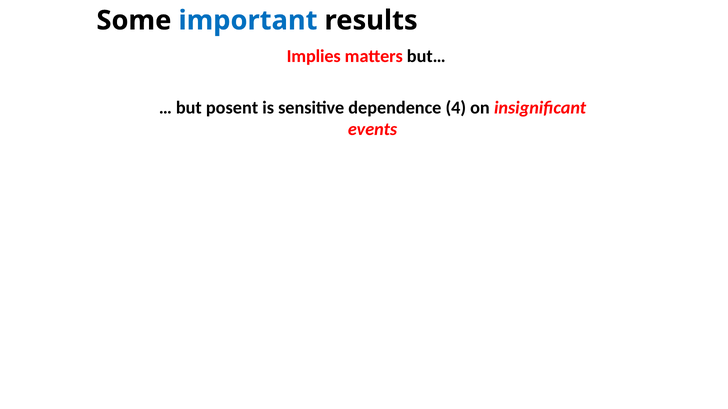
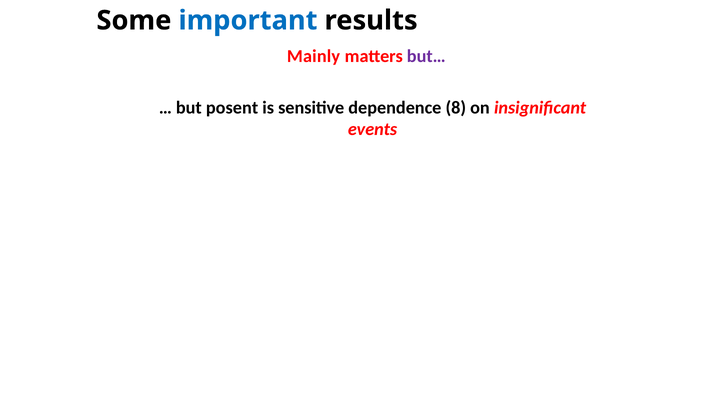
Implies: Implies -> Mainly (314, 56)
but… colour: black -> purple (426, 56)
4: 4 -> 8 (456, 108)
